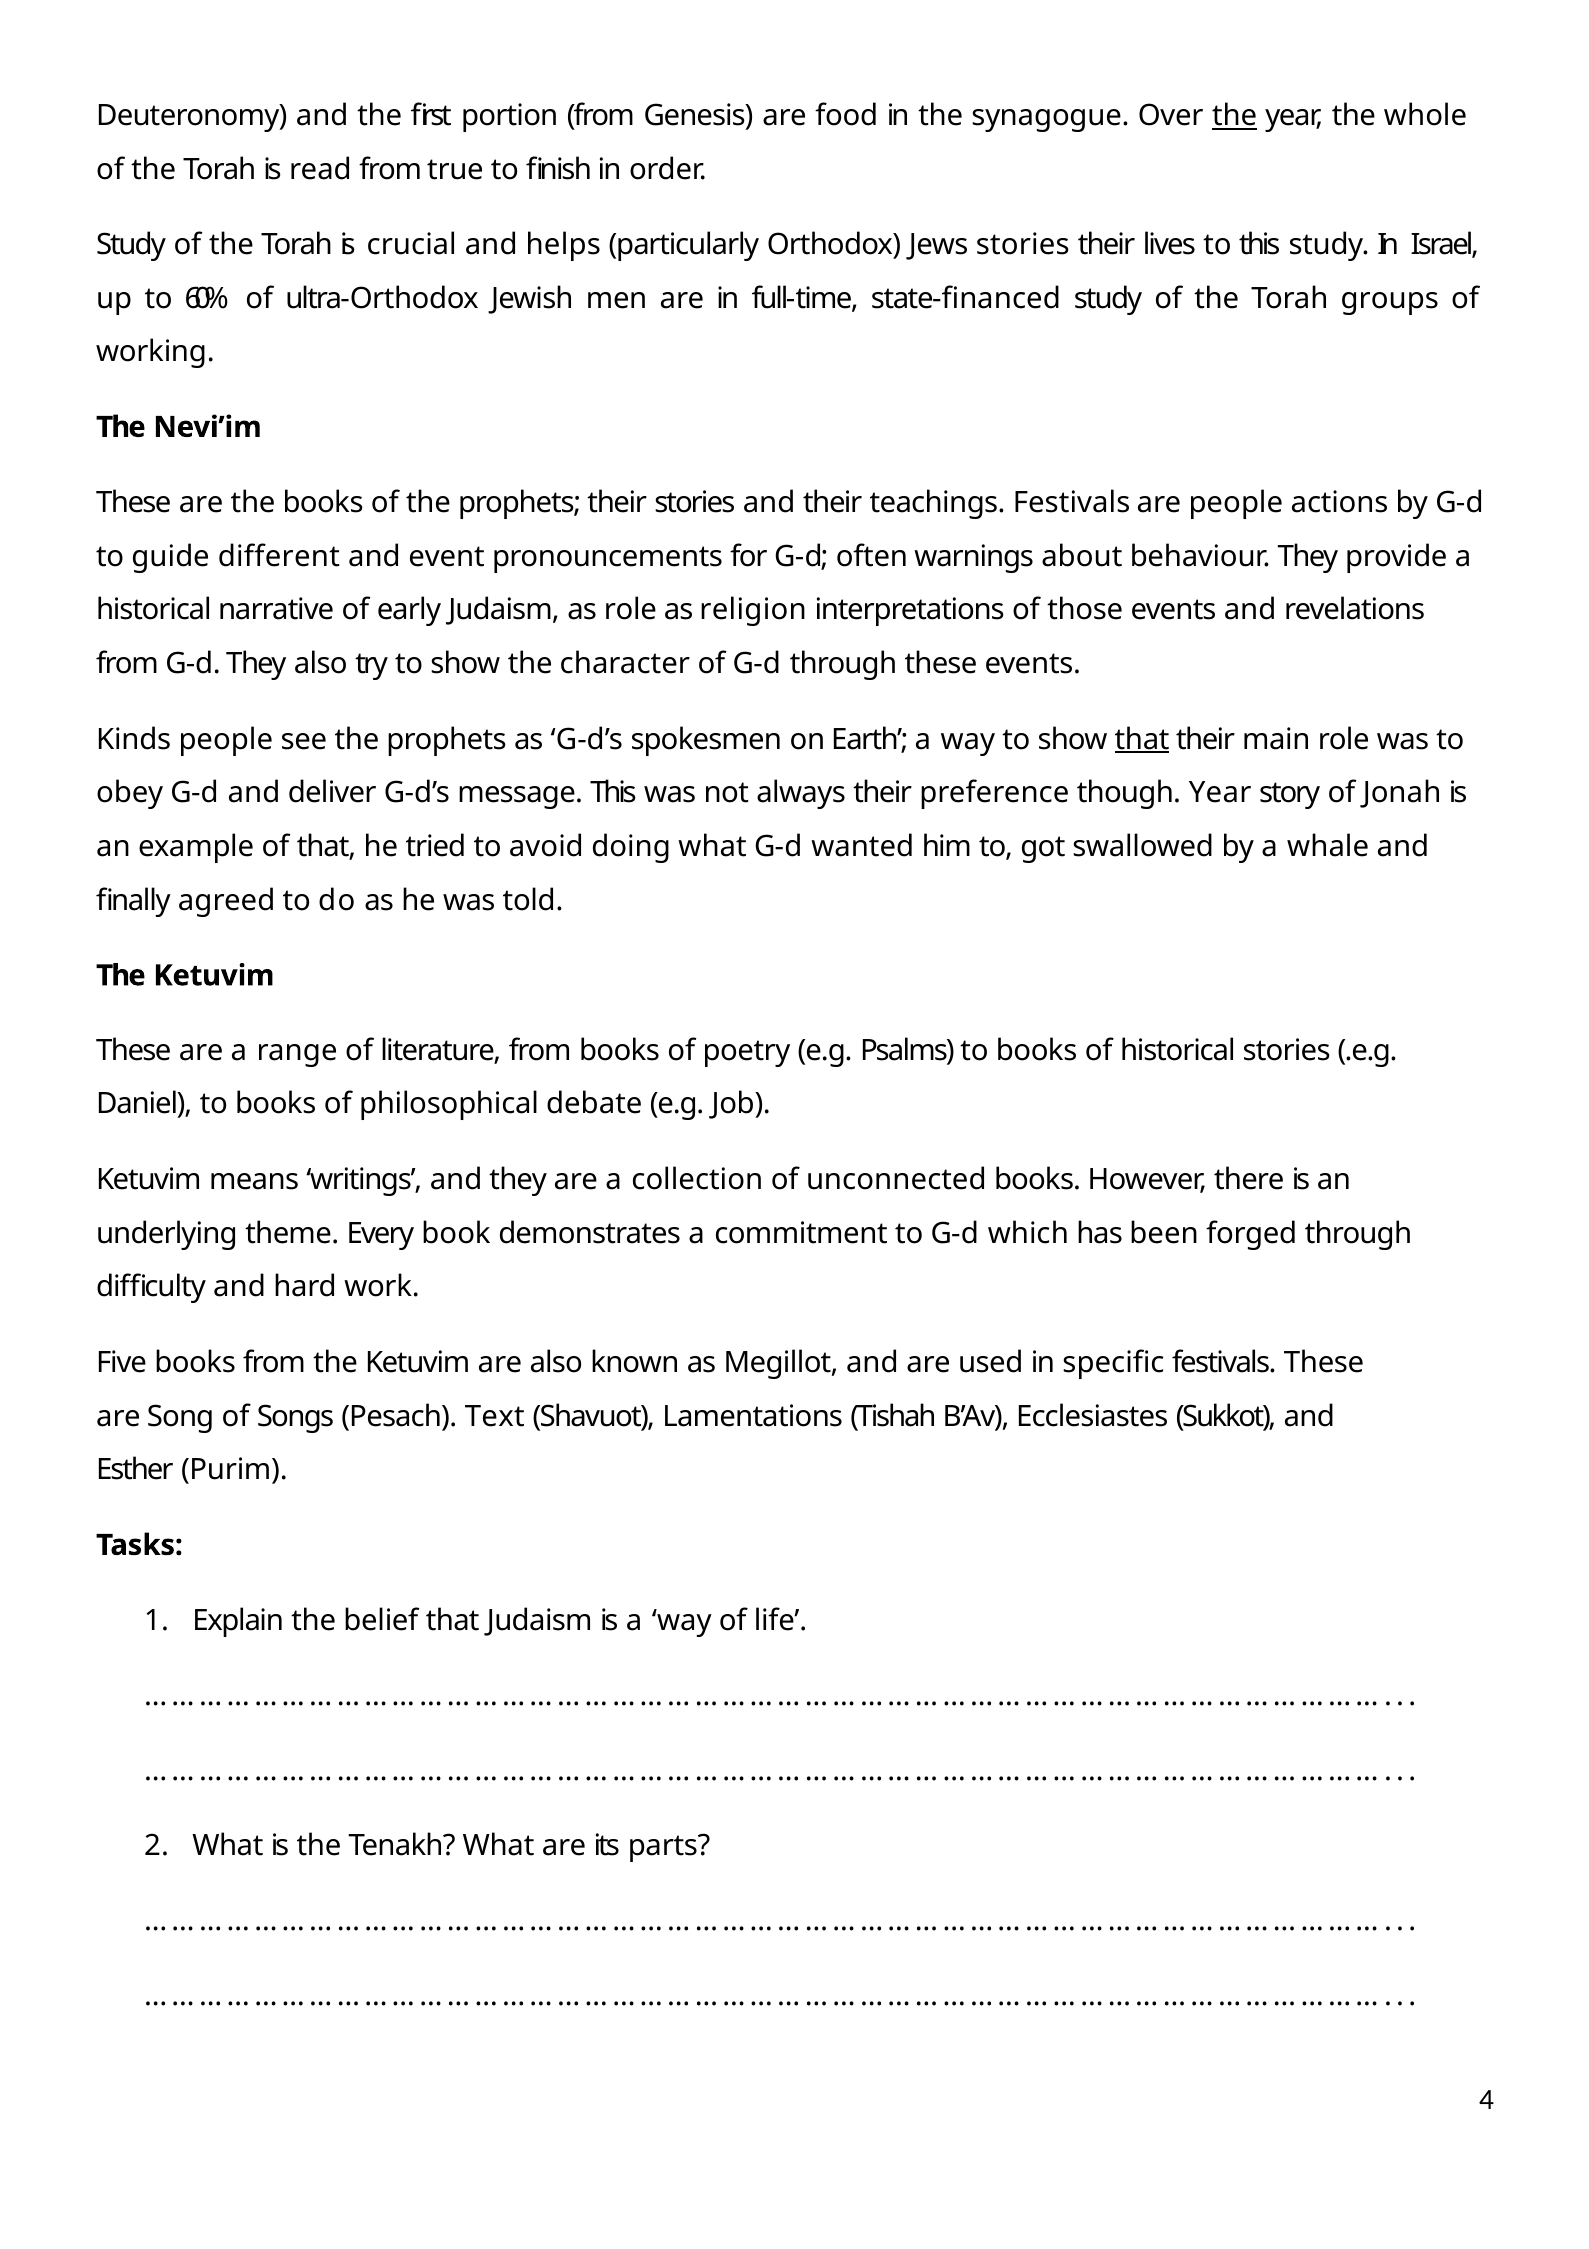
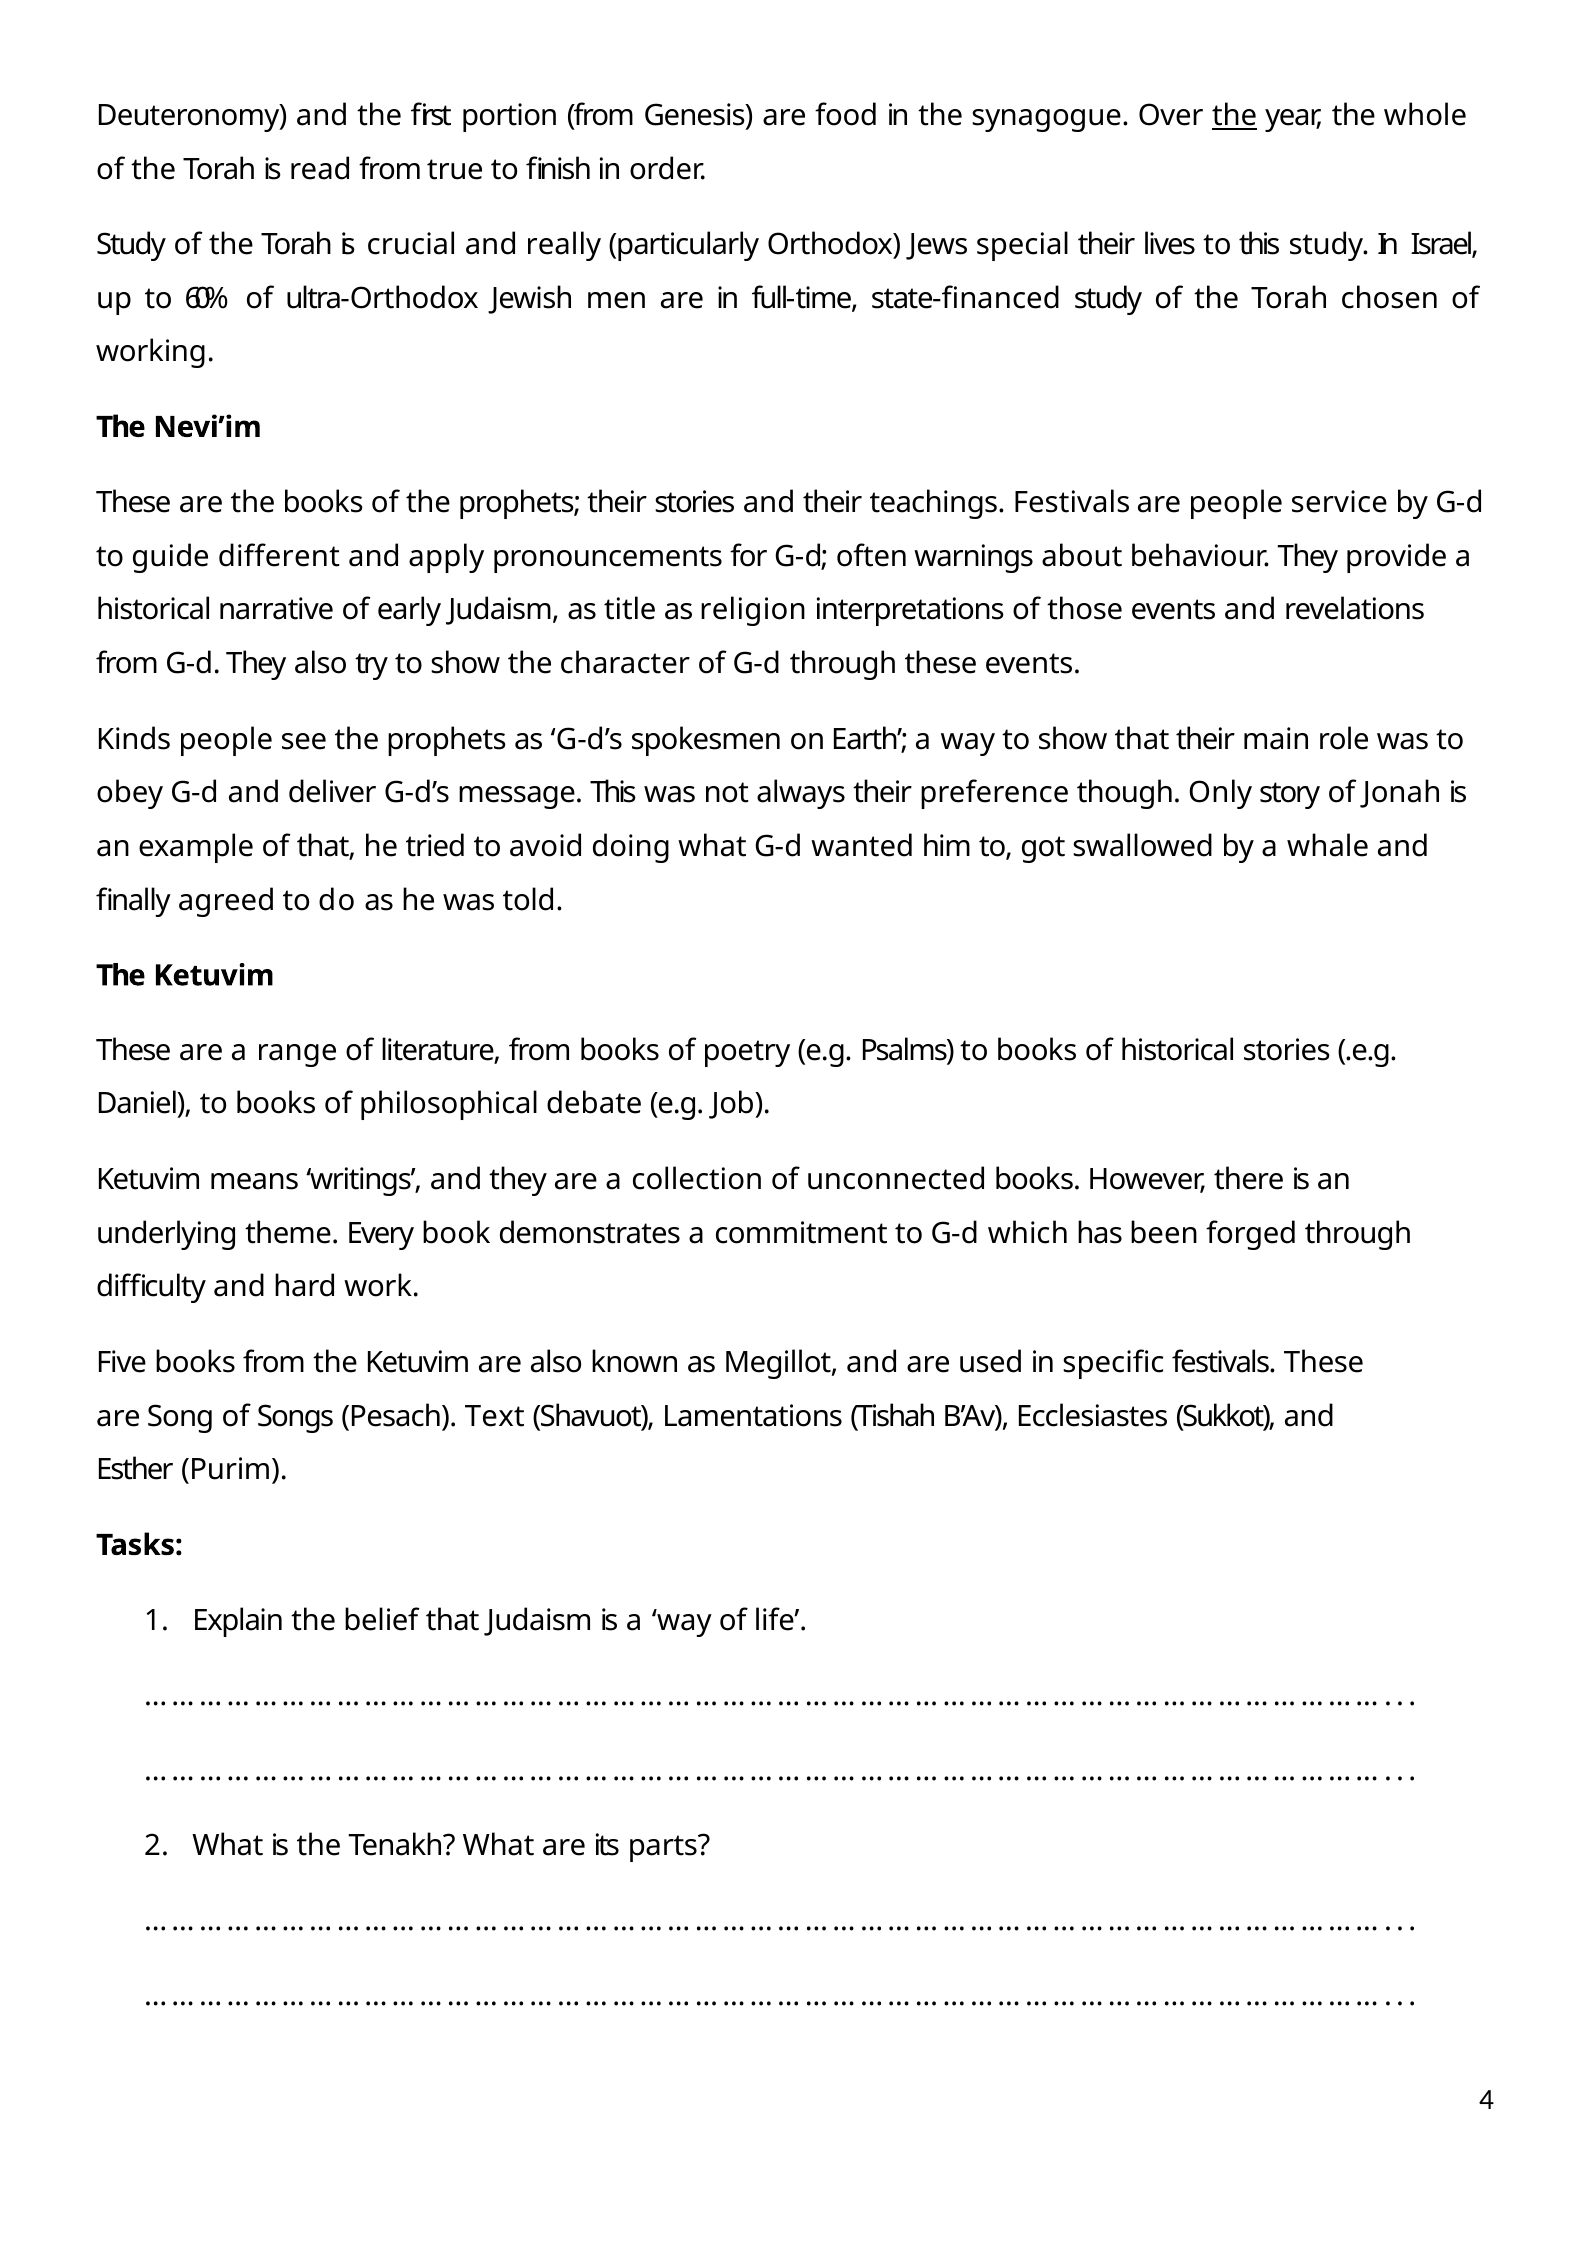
helps: helps -> really (563, 245)
Jews stories: stories -> special (1023, 245)
groups: groups -> chosen (1390, 299)
actions: actions -> service (1339, 503)
event: event -> apply (446, 556)
as role: role -> title (630, 610)
that underline: present -> none (1142, 739)
though Year: Year -> Only (1220, 793)
